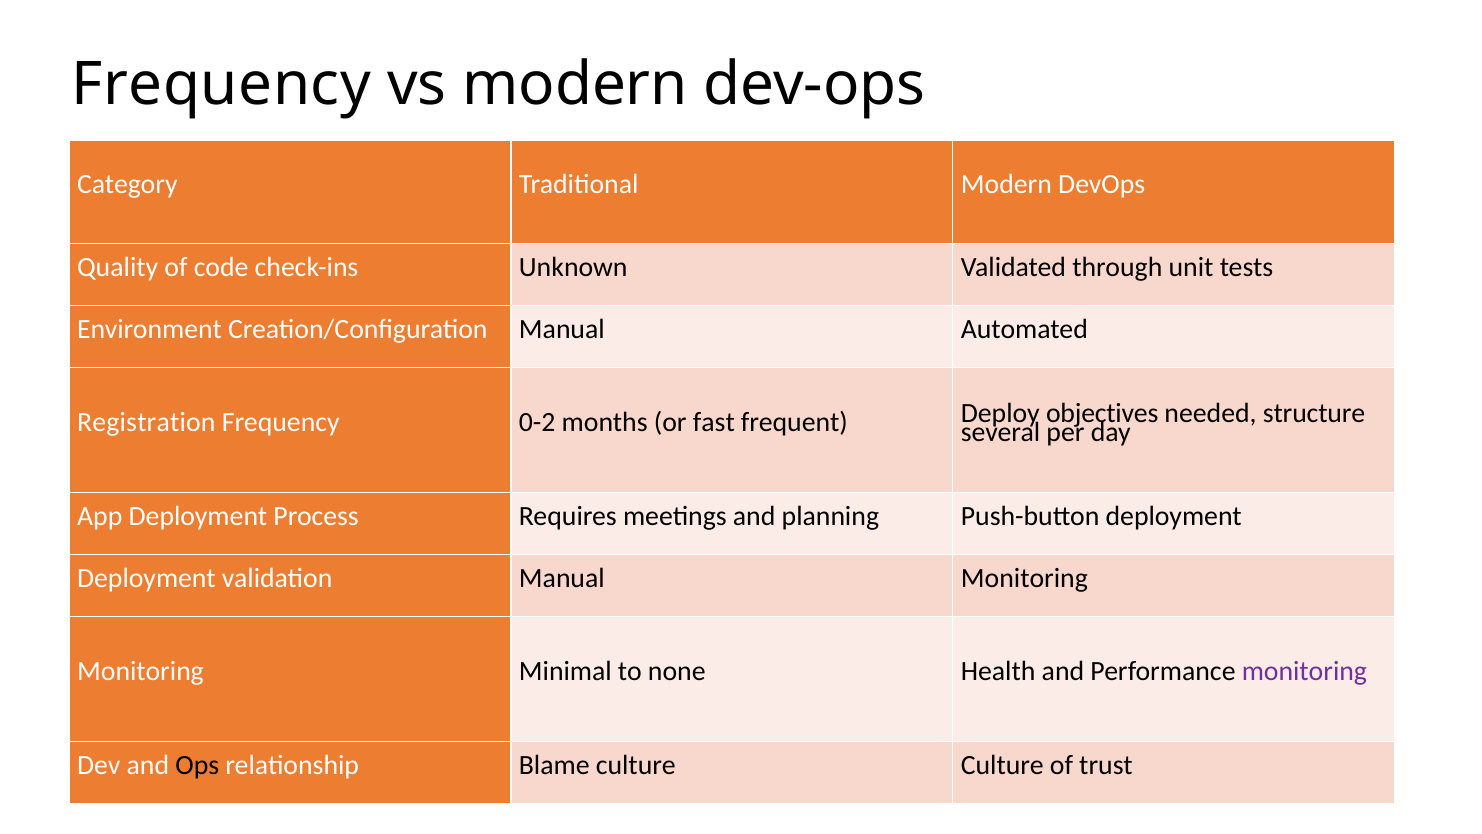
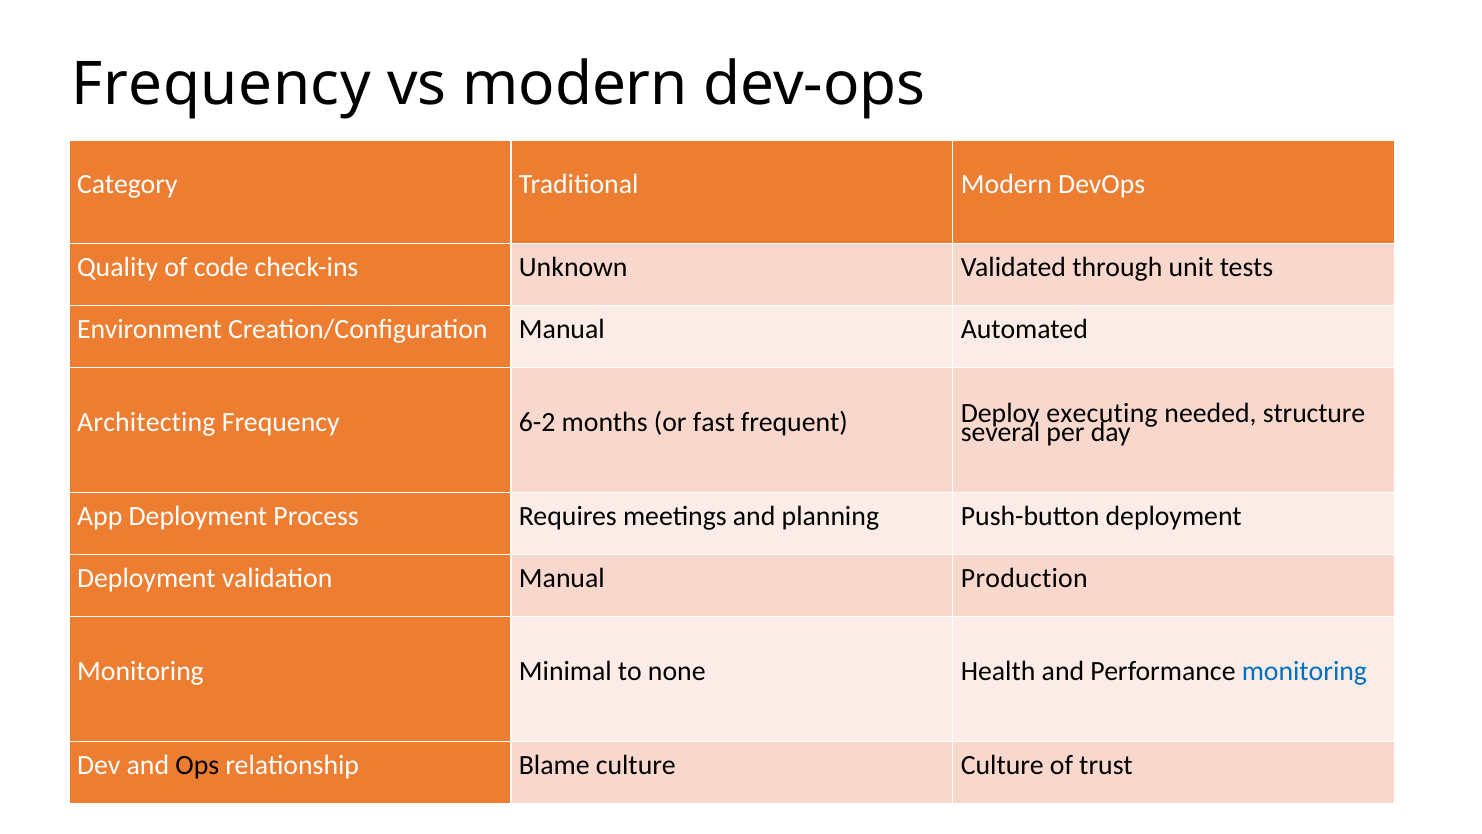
Registration: Registration -> Architecting (146, 422)
0-2: 0-2 -> 6-2 (537, 422)
objectives: objectives -> executing (1102, 413)
Manual Monitoring: Monitoring -> Production (1024, 578)
monitoring colour: purple -> blue (1304, 671)
